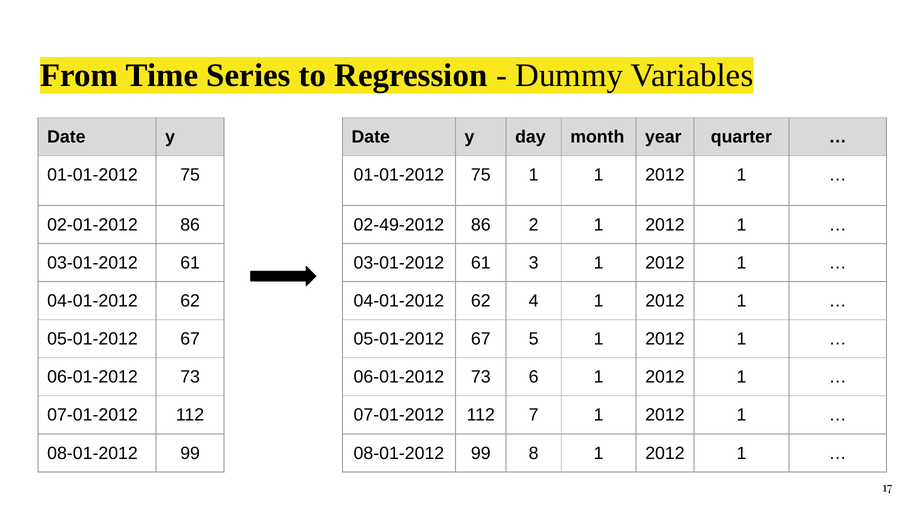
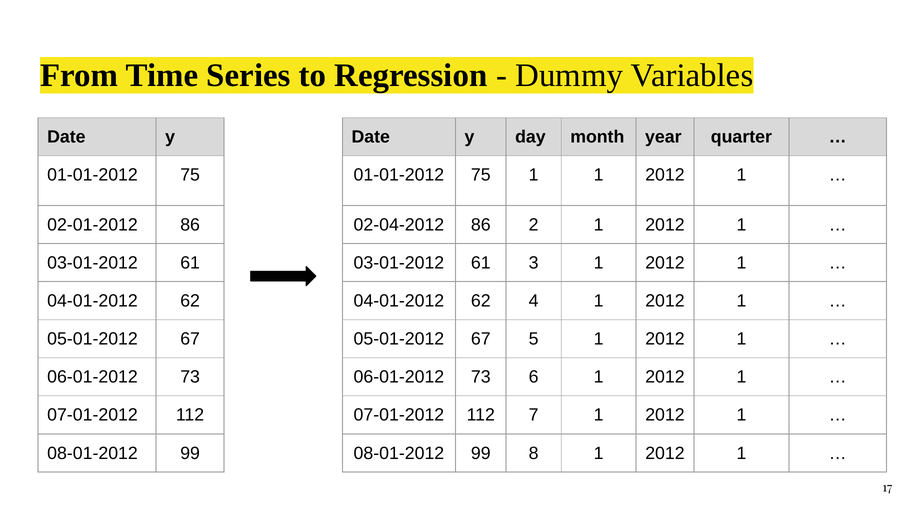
02-49-2012: 02-49-2012 -> 02-04-2012 (399, 225)
